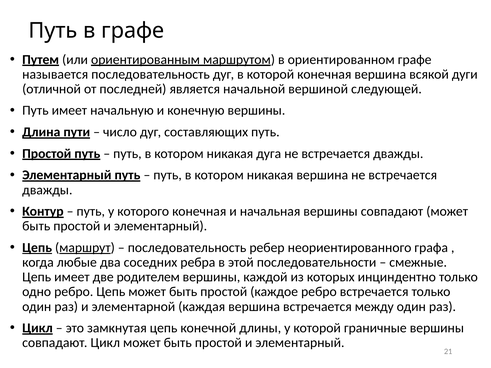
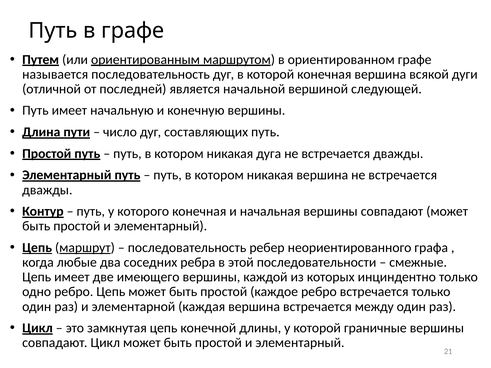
родителем: родителем -> имеющего (148, 277)
